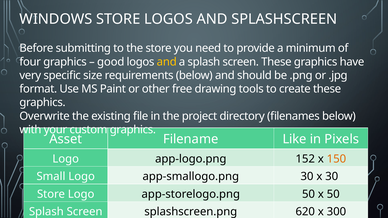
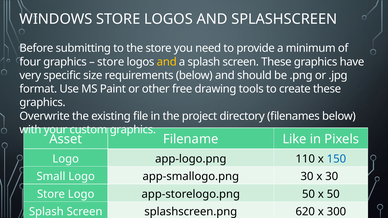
good: good -> store (111, 62)
152: 152 -> 110 (305, 159)
150 colour: orange -> blue (336, 159)
